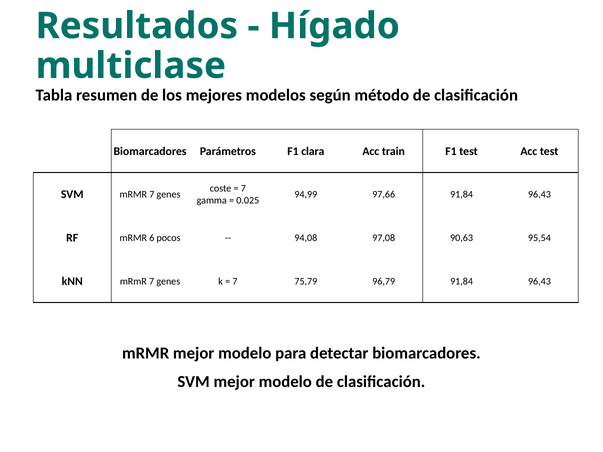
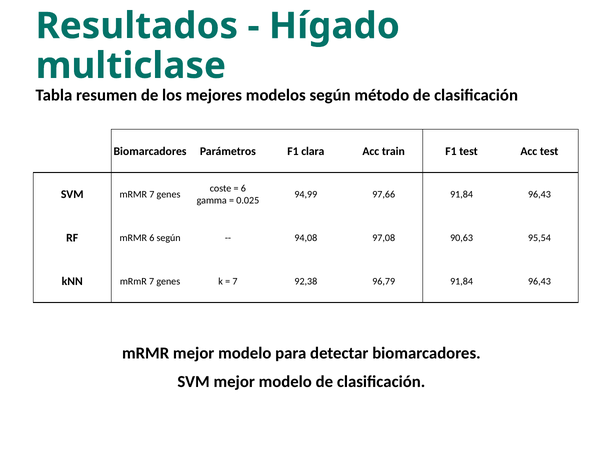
7: 7 -> 6 (243, 189)
6 pocos: pocos -> según (169, 238)
75,79: 75,79 -> 92,38 (306, 281)
